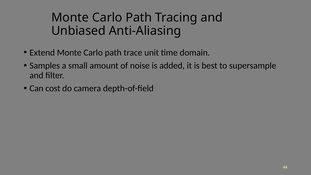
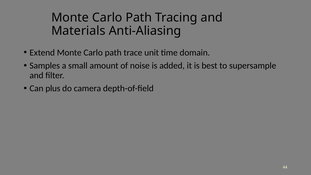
Unbiased: Unbiased -> Materials (78, 31)
cost: cost -> plus (53, 88)
